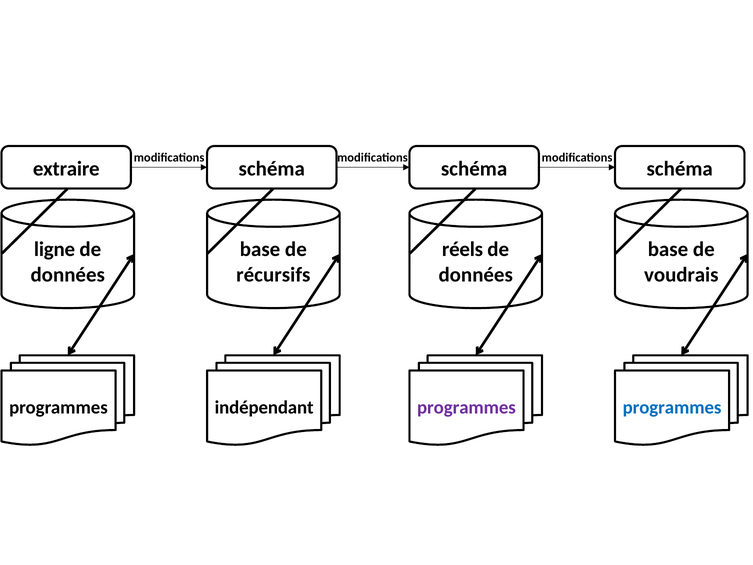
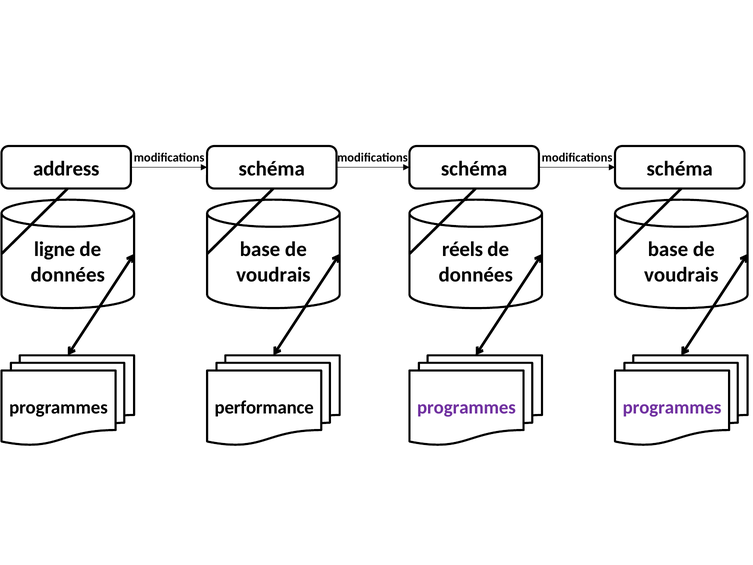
extraire: extraire -> address (66, 169)
récursifs: récursifs -> voudrais (273, 275)
indépendant: indépendant -> performance (264, 407)
programmes colour: blue -> purple (672, 407)
